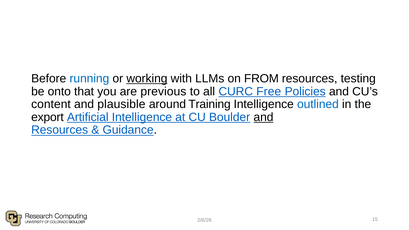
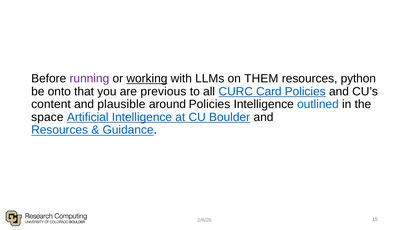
running colour: blue -> purple (89, 79)
FROM: FROM -> THEM (261, 79)
testing: testing -> python (358, 79)
Free: Free -> Card (269, 91)
around Training: Training -> Policies (209, 104)
export: export -> space (47, 117)
and underline: present -> none (264, 117)
